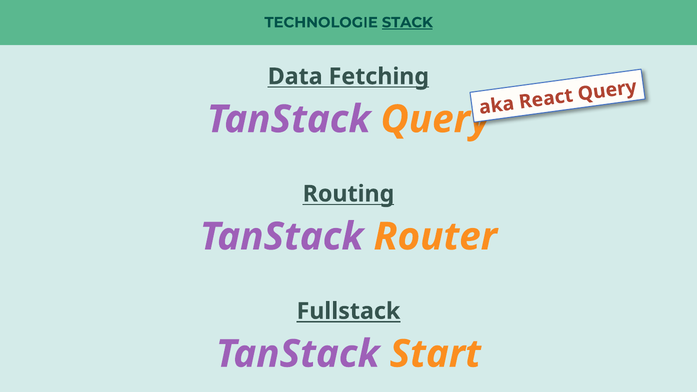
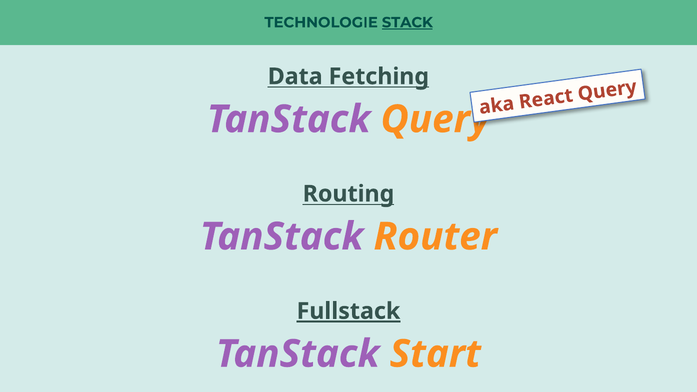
Fullstack underline: none -> present (348, 311)
